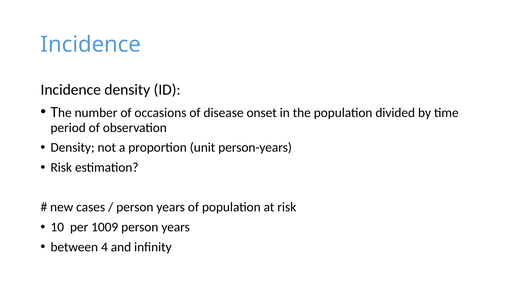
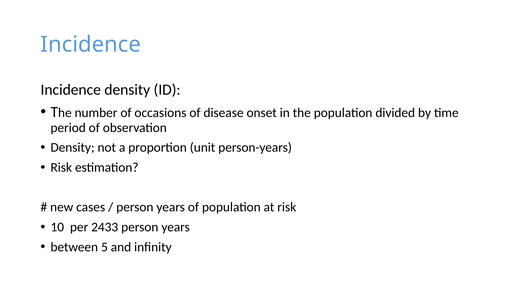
1009: 1009 -> 2433 (105, 227)
4: 4 -> 5 (104, 247)
